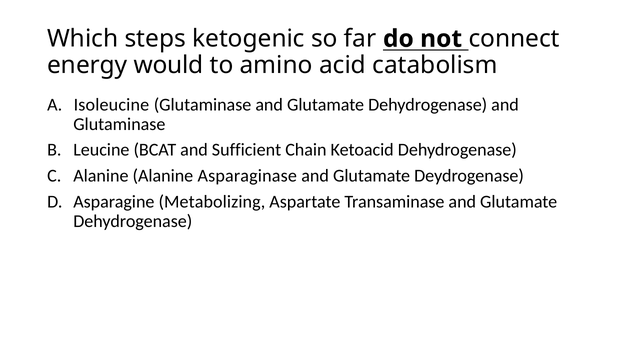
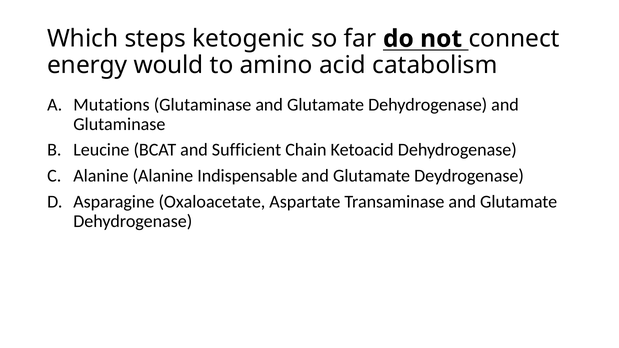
Isoleucine: Isoleucine -> Mutations (111, 105)
Asparaginase: Asparaginase -> Indispensable (247, 176)
Metabolizing: Metabolizing -> Oxaloacetate (212, 202)
